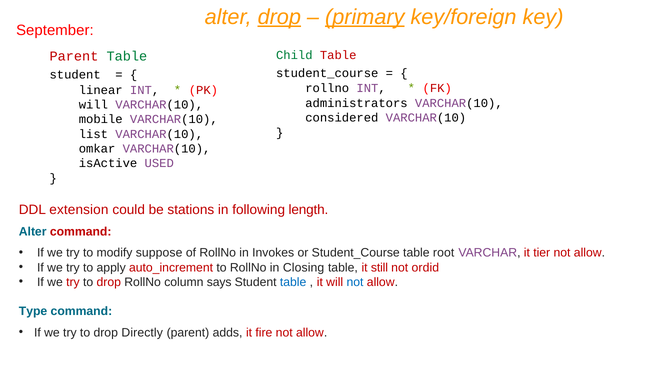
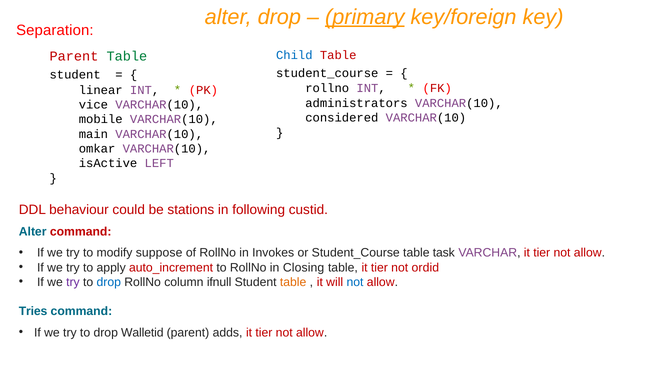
drop underline: present -> none (279, 17)
September: September -> Separation (55, 30)
Child colour: green -> blue (294, 55)
will: will -> vice (93, 105)
list: list -> main (93, 134)
USED: USED -> LEFT (159, 163)
extension: extension -> behaviour (79, 210)
length: length -> custid (308, 210)
root: root -> task (444, 253)
table it still: still -> tier (379, 267)
try colour: red -> purple (73, 282)
drop colour: red -> blue (109, 282)
says: says -> ifnull (219, 282)
table colour: blue -> orange (293, 282)
Type: Type -> Tries (33, 311)
Directly: Directly -> Walletid (142, 332)
fire: fire -> tier (264, 332)
